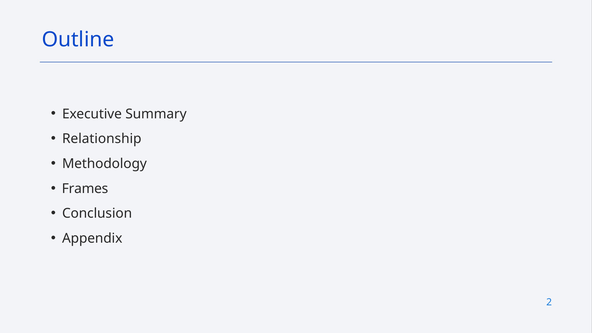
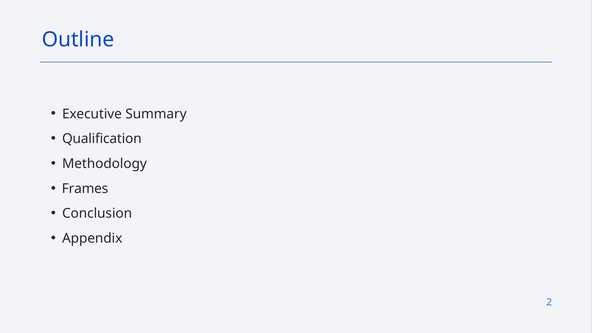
Relationship: Relationship -> Qualification (102, 139)
